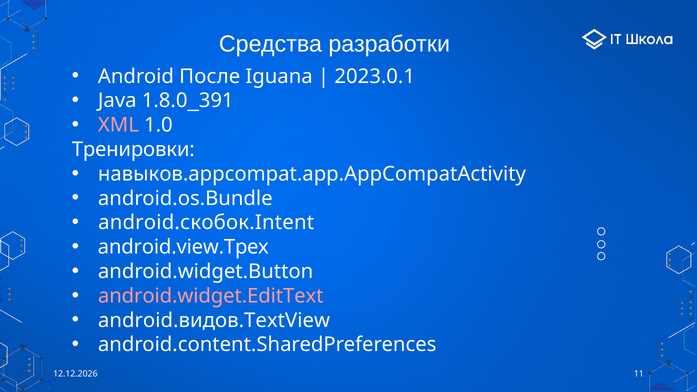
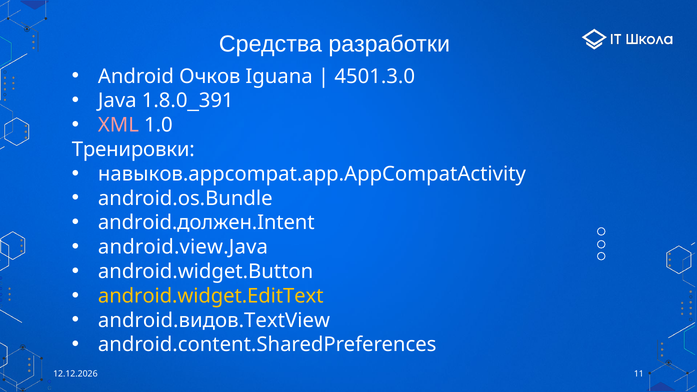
После: После -> Очков (210, 76)
2023.0.1: 2023.0.1 -> 4501.3.0 (375, 76)
android.скобок.Intent: android.скобок.Intent -> android.должен.Intent (206, 223)
android.view.Трех: android.view.Трех -> android.view.Java (183, 247)
android.widget.EditText colour: pink -> yellow (211, 296)
